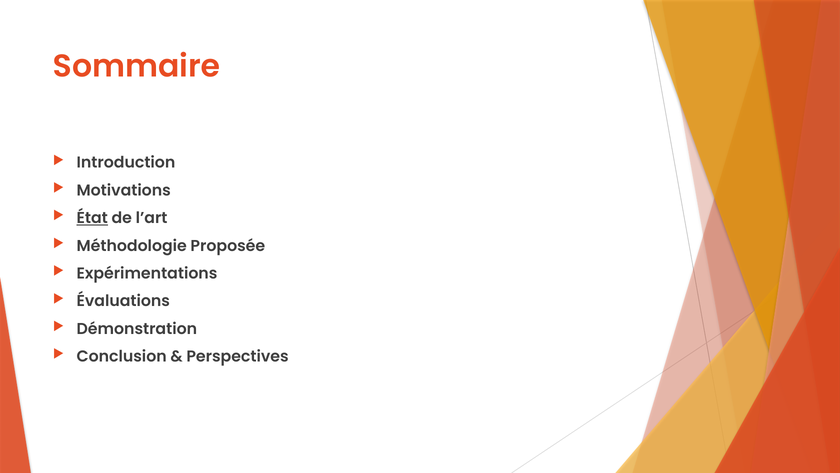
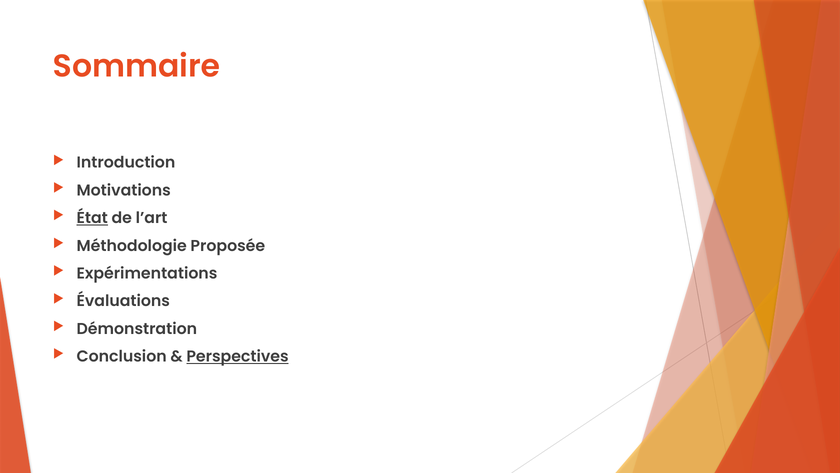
Perspectives underline: none -> present (238, 356)
